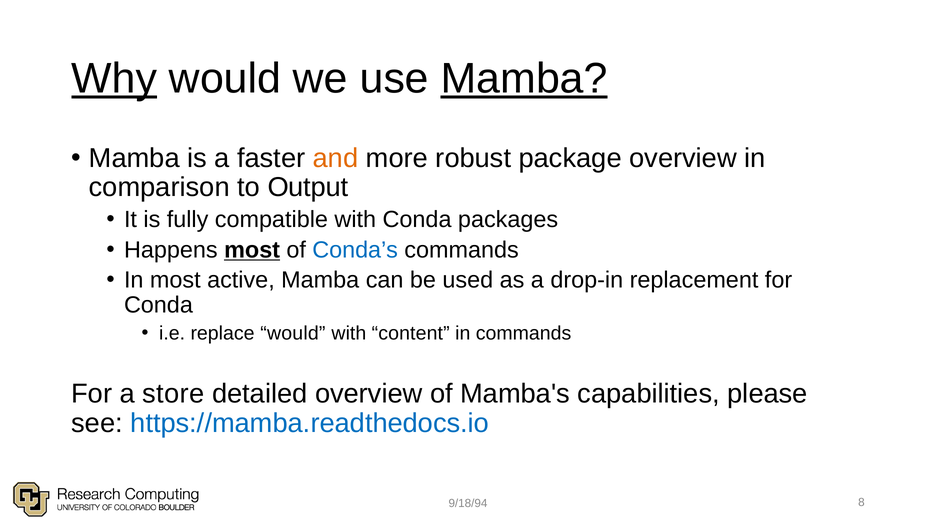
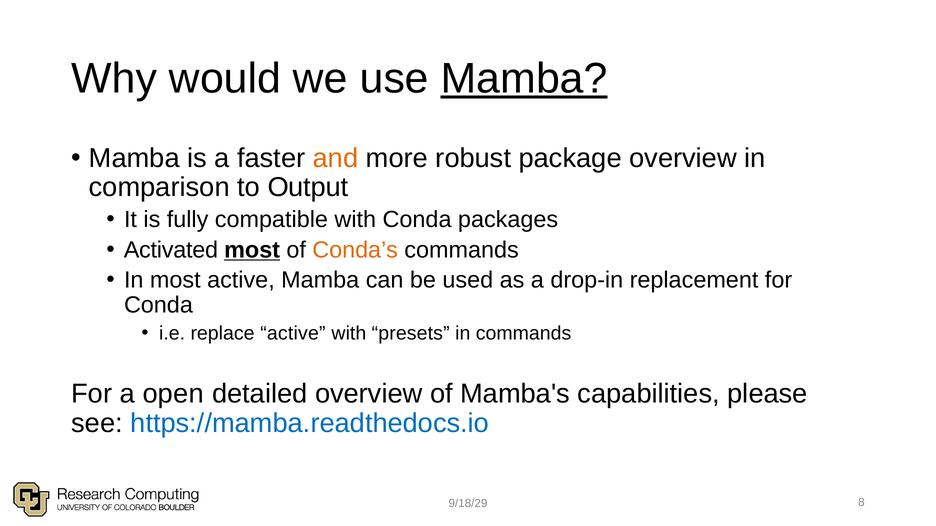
Why underline: present -> none (114, 79)
Happens: Happens -> Activated (171, 250)
Conda’s colour: blue -> orange (355, 250)
replace would: would -> active (293, 333)
content: content -> presets (411, 333)
store: store -> open (173, 394)
9/18/94: 9/18/94 -> 9/18/29 (468, 504)
